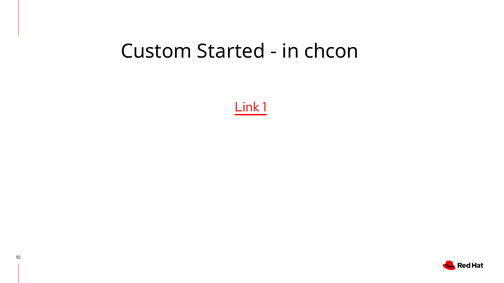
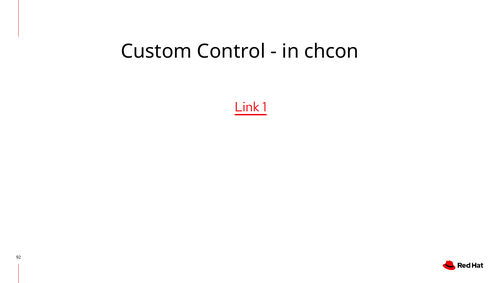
Started: Started -> Control (231, 51)
